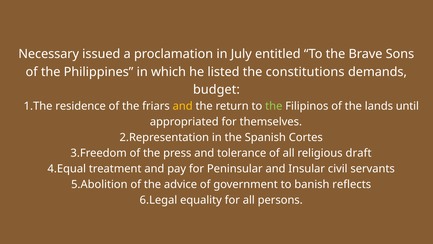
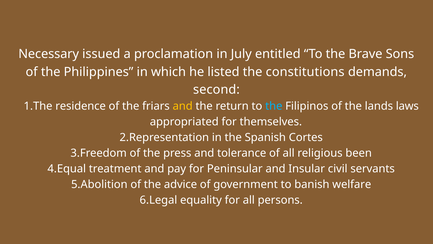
budget: budget -> second (216, 90)
the colour: light green -> light blue (274, 106)
until: until -> laws (407, 106)
draft: draft -> been (359, 153)
reflects: reflects -> welfare (352, 184)
